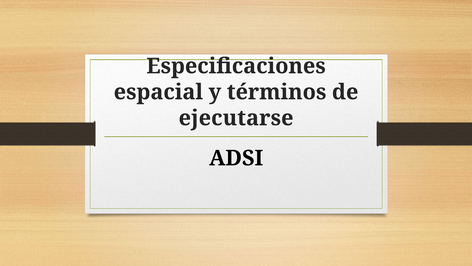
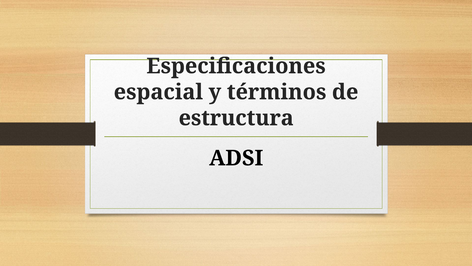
ejecutarse: ejecutarse -> estructura (236, 118)
